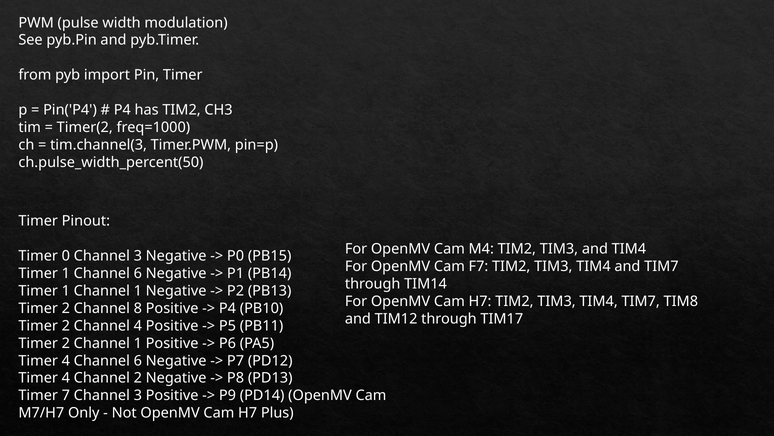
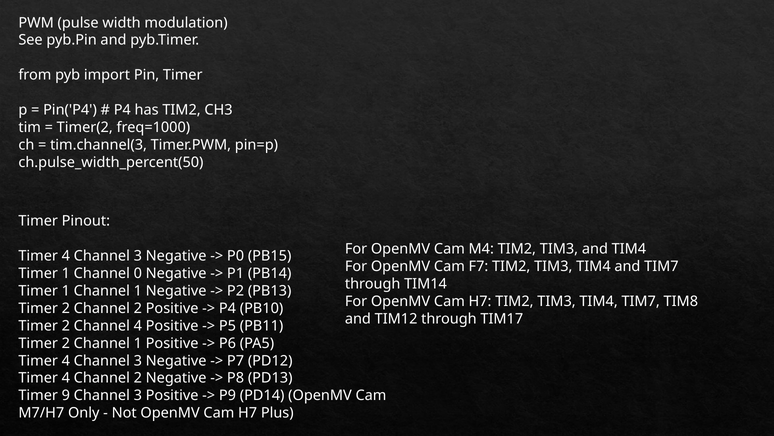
0: 0 -> 4 (66, 256)
1 Channel 6: 6 -> 0 (138, 273)
2 Channel 8: 8 -> 2 (138, 308)
6: 6 -> 3 (138, 360)
7: 7 -> 9 (66, 395)
